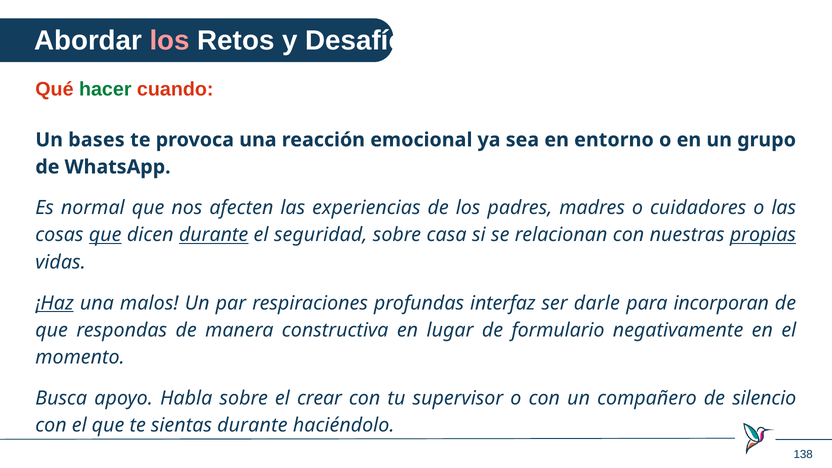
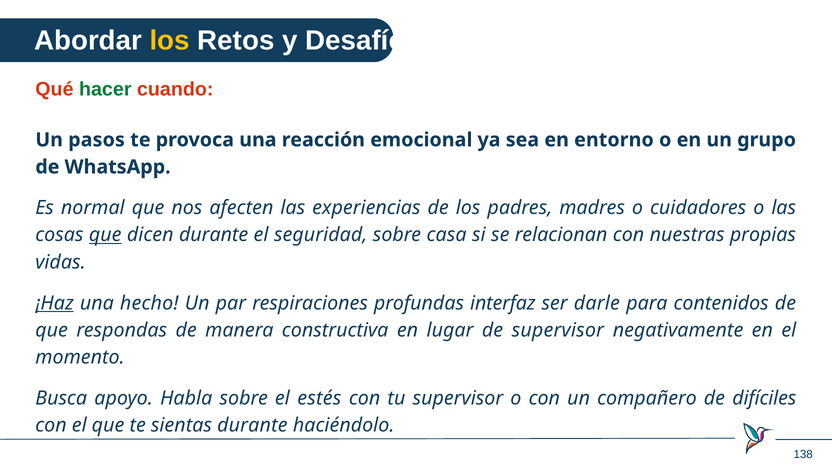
los colour: pink -> yellow (170, 41)
bases: bases -> pasos (97, 140)
durante underline: present -> none (214, 235)
propias underline: present -> none (763, 235)
malos: malos -> hecho (149, 303)
incorporan: incorporan -> contenidos (721, 303)
de formulario: formulario -> supervisor (558, 330)
crear: crear -> estés (319, 398)
silencio: silencio -> difíciles (764, 398)
